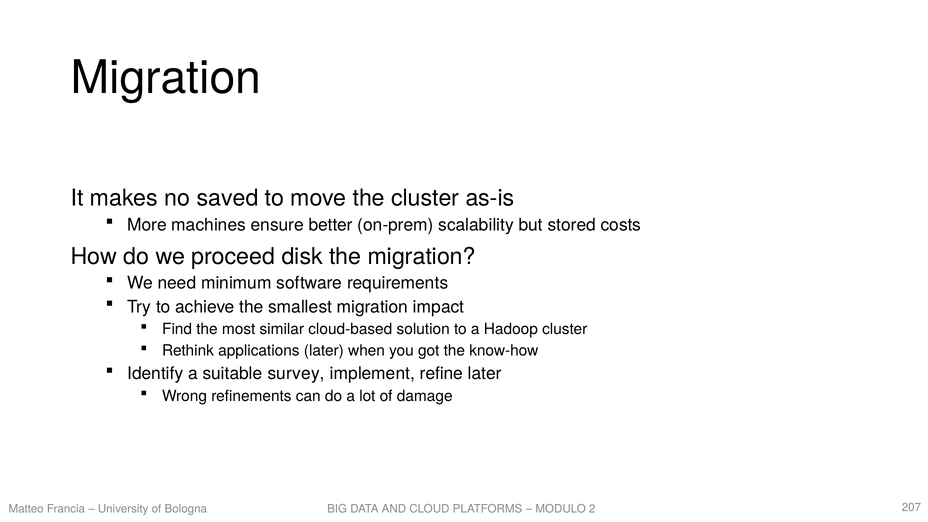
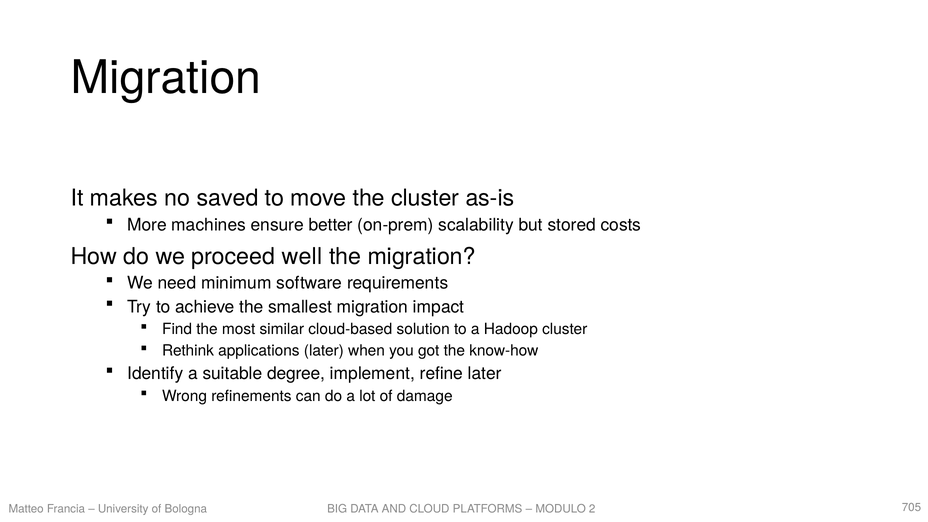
disk: disk -> well (302, 256)
survey: survey -> degree (296, 373)
207: 207 -> 705 (911, 508)
